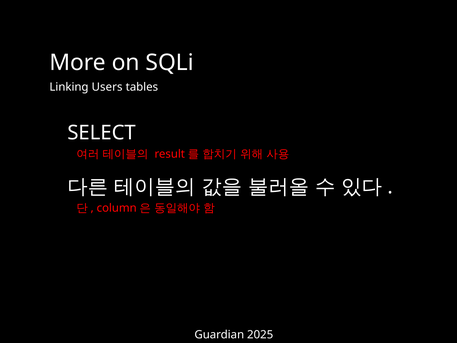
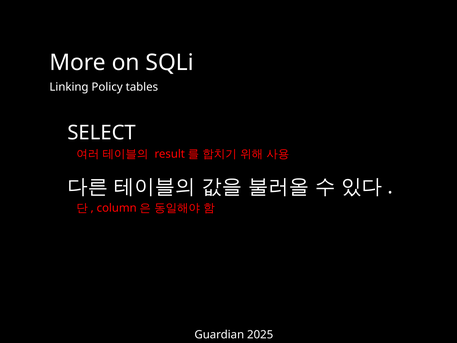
Users: Users -> Policy (107, 87)
